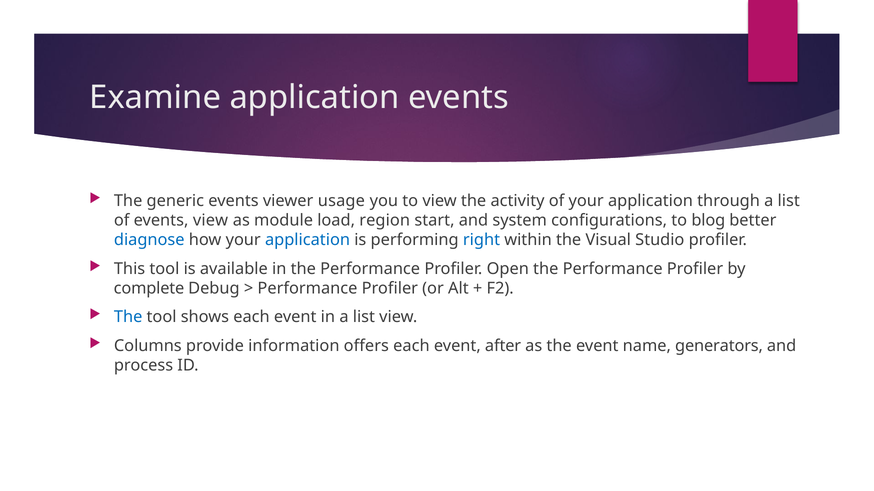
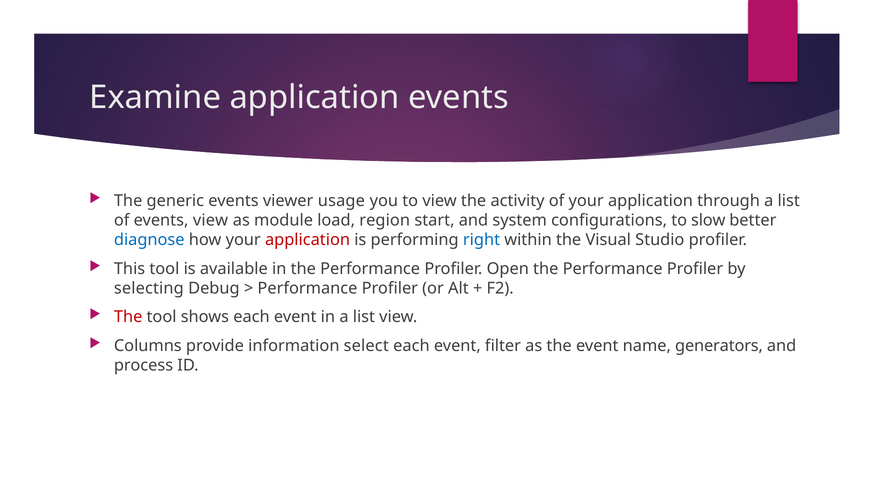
blog: blog -> slow (708, 221)
application colour: blue -> red (308, 240)
complete: complete -> selecting (149, 289)
The colour: blue -> red (128, 317)
offers: offers -> select (366, 346)
after: after -> filter (503, 346)
